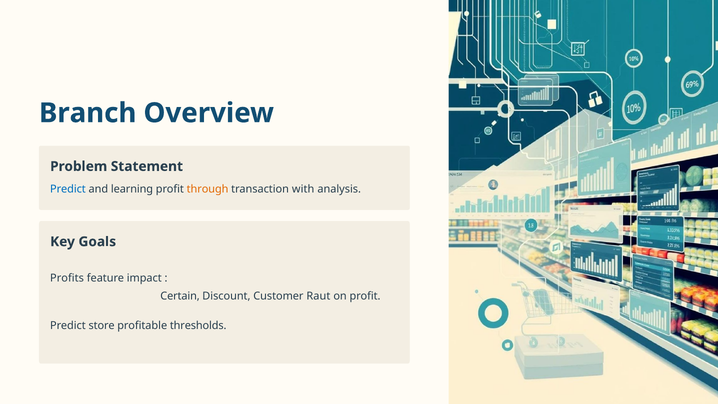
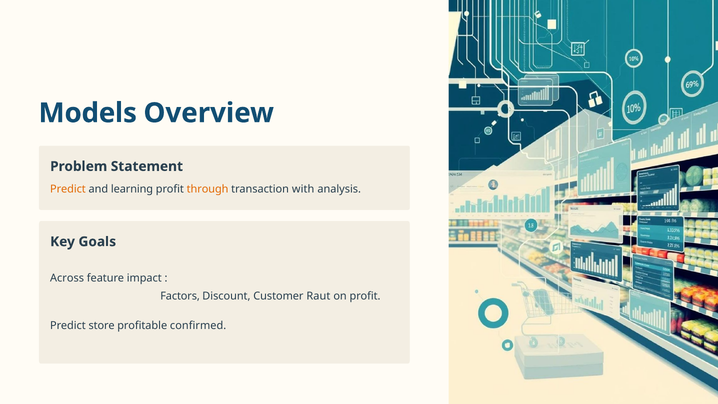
Branch: Branch -> Models (88, 113)
Predict colour: blue -> orange (68, 189)
Profits: Profits -> Across (67, 278)
Certain: Certain -> Factors (180, 296)
thresholds: thresholds -> confirmed (198, 326)
